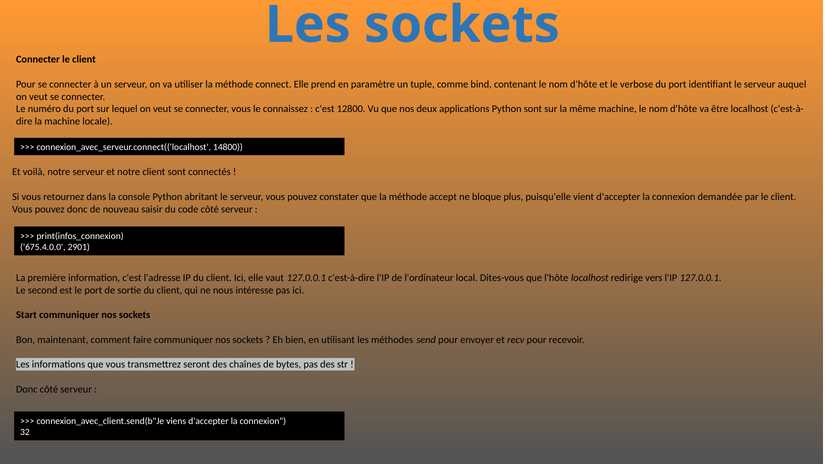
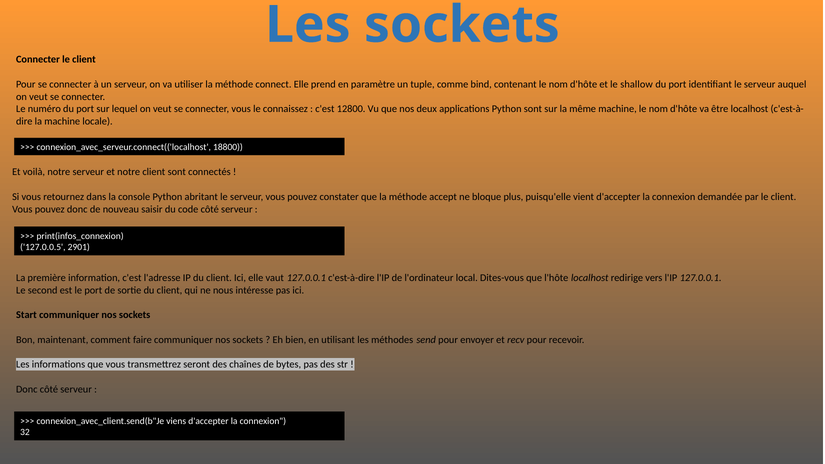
verbose: verbose -> shallow (637, 84)
14800: 14800 -> 18800 (228, 147)
675.4.0.0: 675.4.0.0 -> 127.0.0.5 (43, 247)
